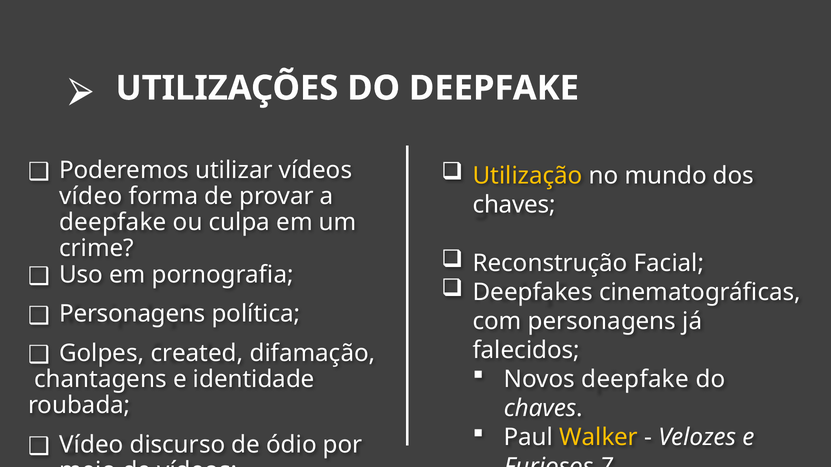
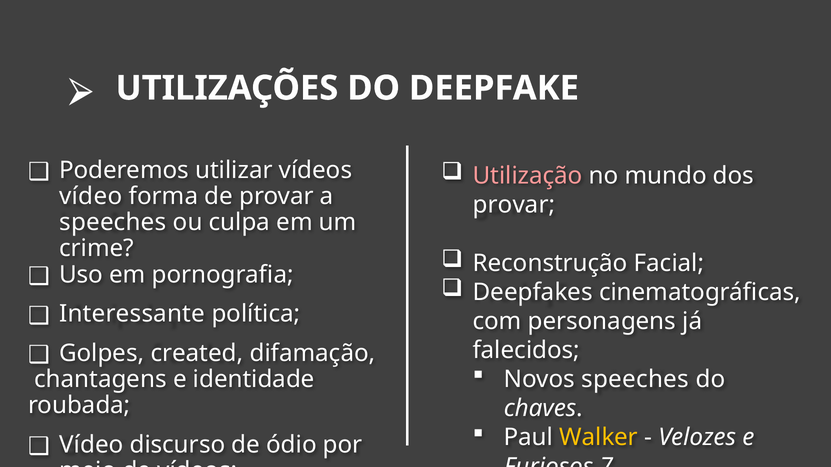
Utilização colour: yellow -> pink (528, 176)
chaves: chaves -> provar (514, 205)
deepfake: deepfake -> speeches (113, 223)
Personagens: Personagens -> Interessante (132, 314)
Novos deepfake: deepfake -> speeches (635, 380)
